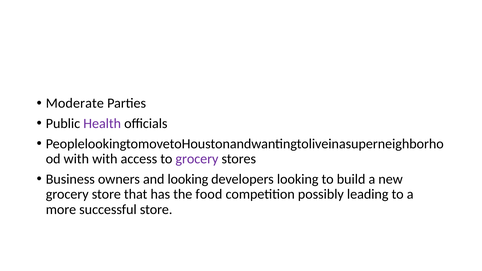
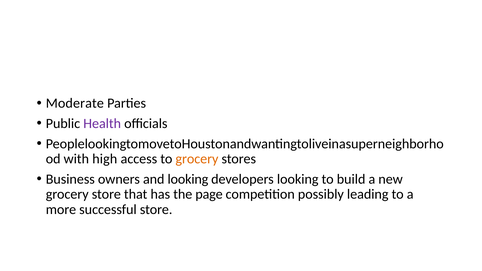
with with: with -> high (105, 159)
grocery colour: purple -> orange (197, 159)
food: food -> page (209, 194)
